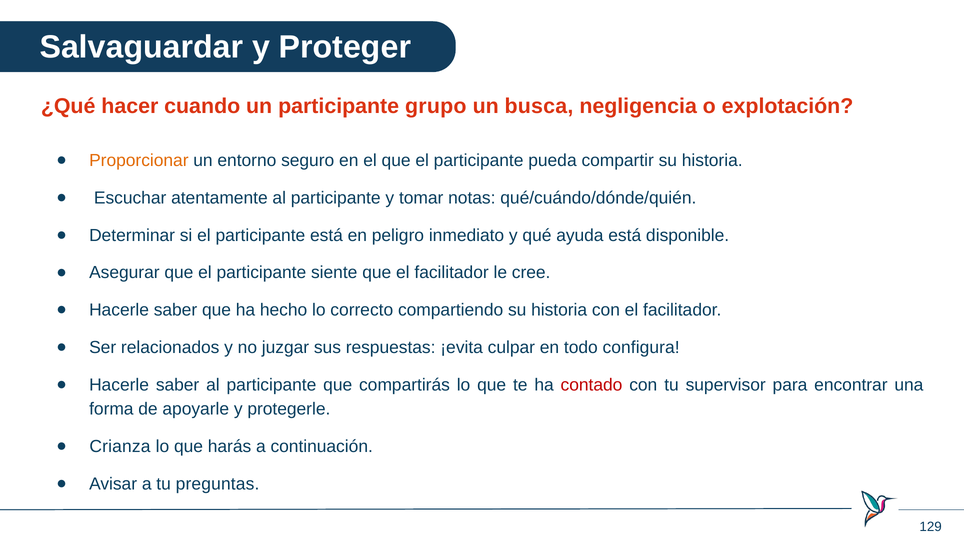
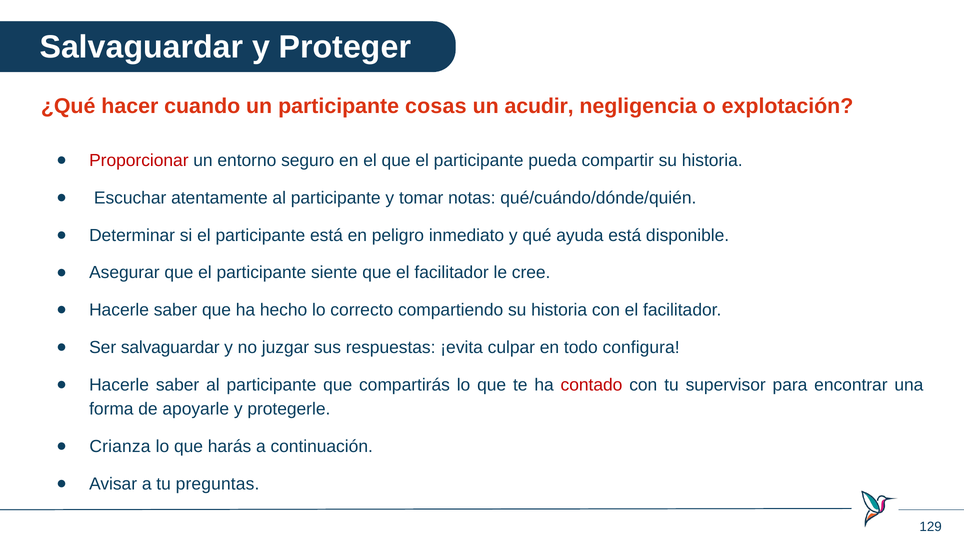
grupo: grupo -> cosas (436, 106)
busca: busca -> acudir (539, 106)
Proporcionar colour: orange -> red (139, 160)
Ser relacionados: relacionados -> salvaguardar (170, 347)
